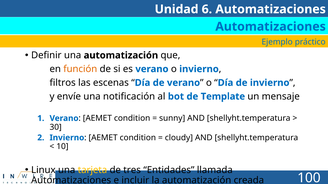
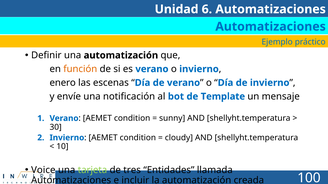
filtros: filtros -> enero (63, 83)
Linux: Linux -> Voice (43, 170)
tarjeta colour: yellow -> light green (92, 170)
